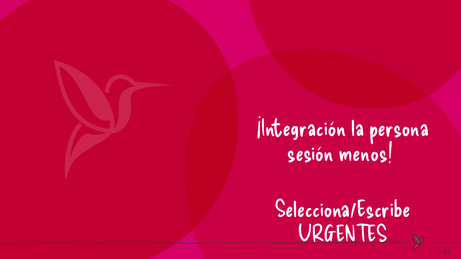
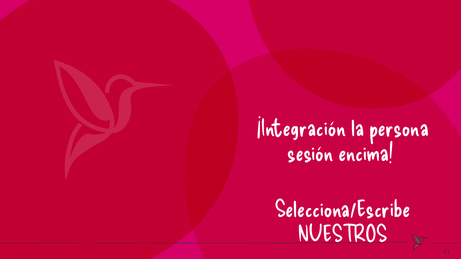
menos: menos -> encima (366, 154)
URGENTES: URGENTES -> NUESTROS (343, 235)
